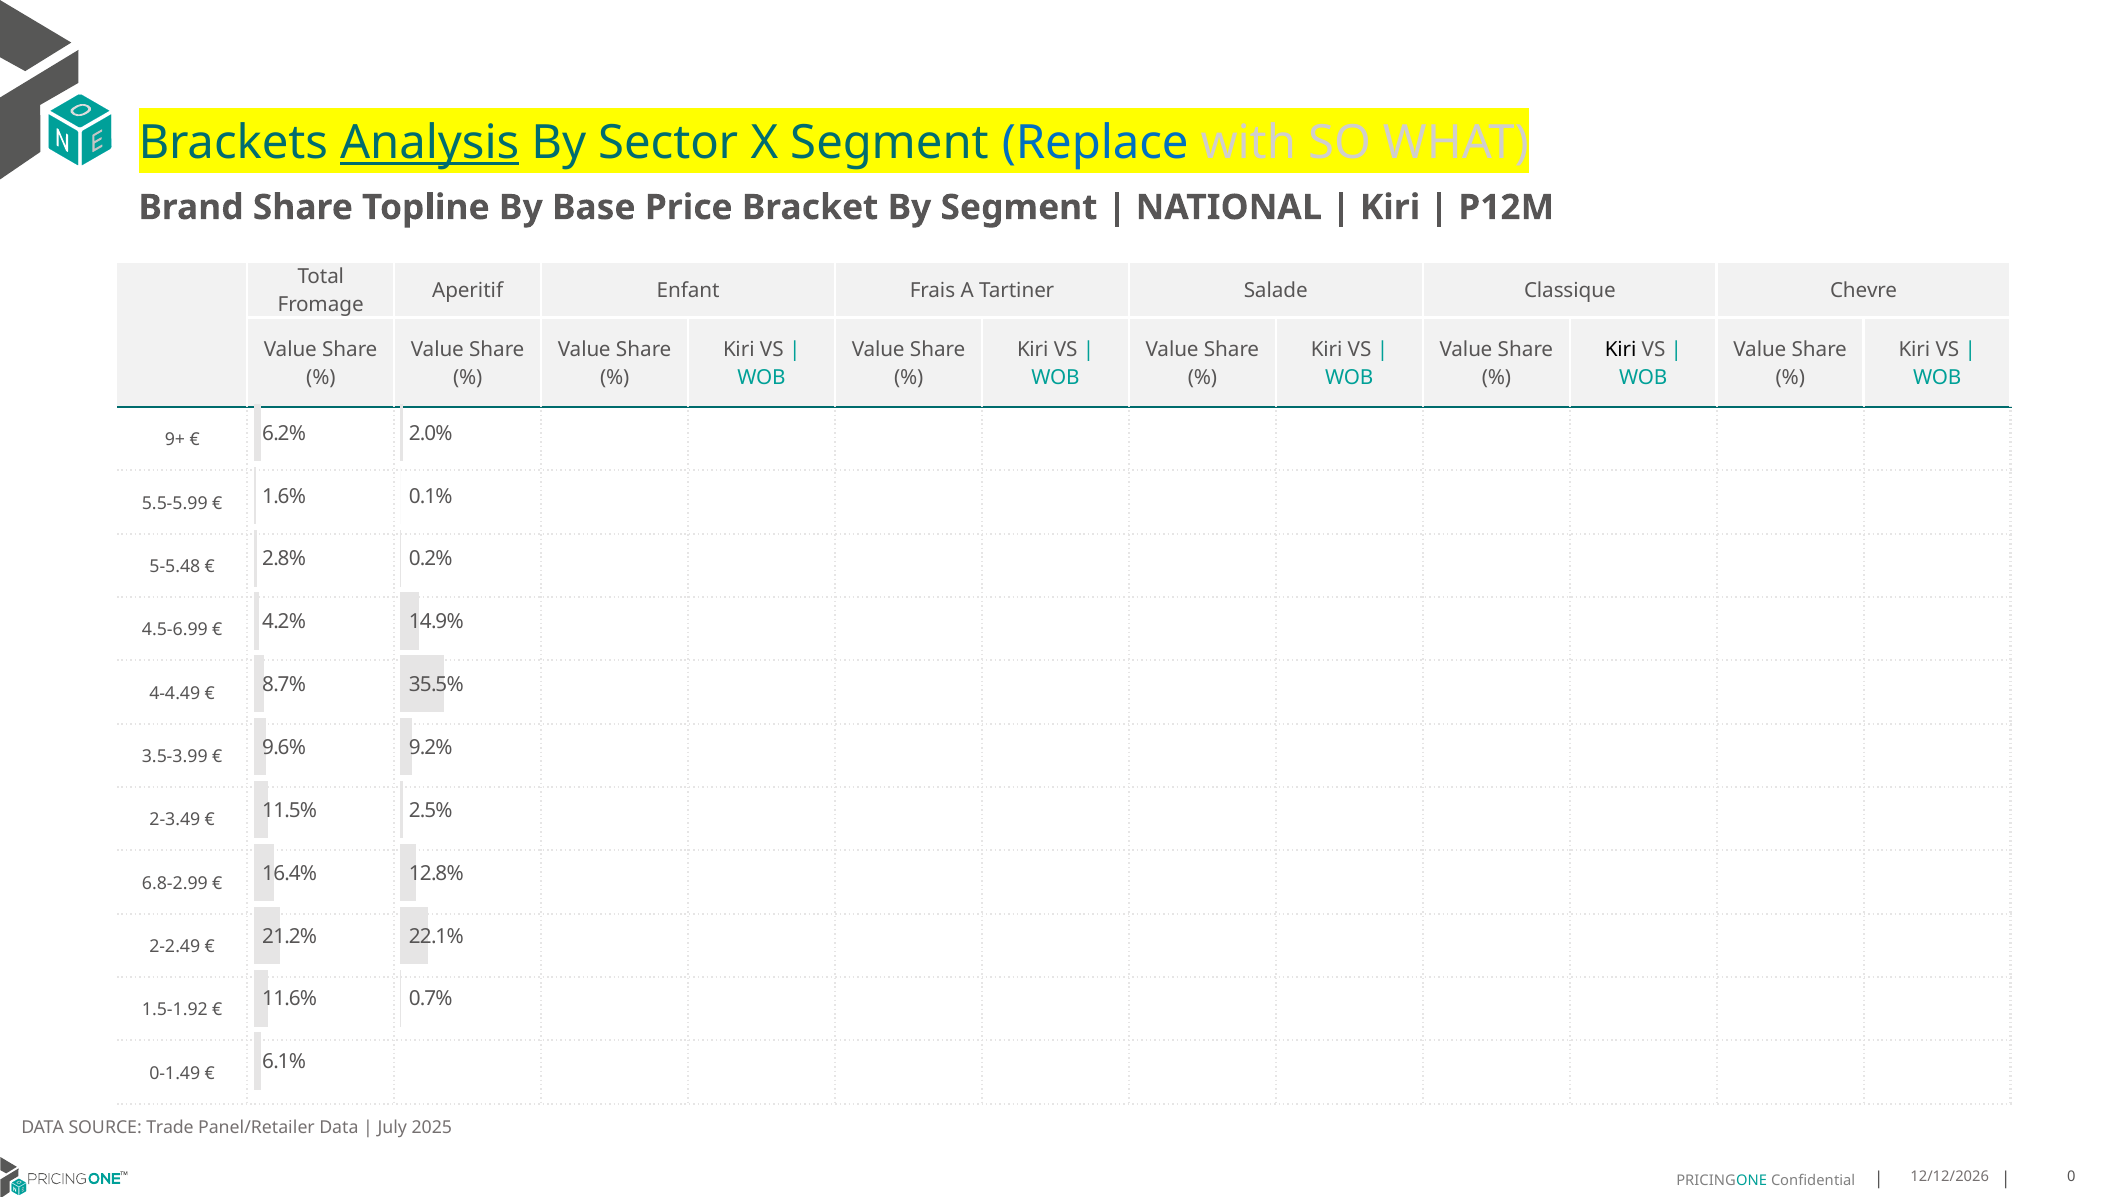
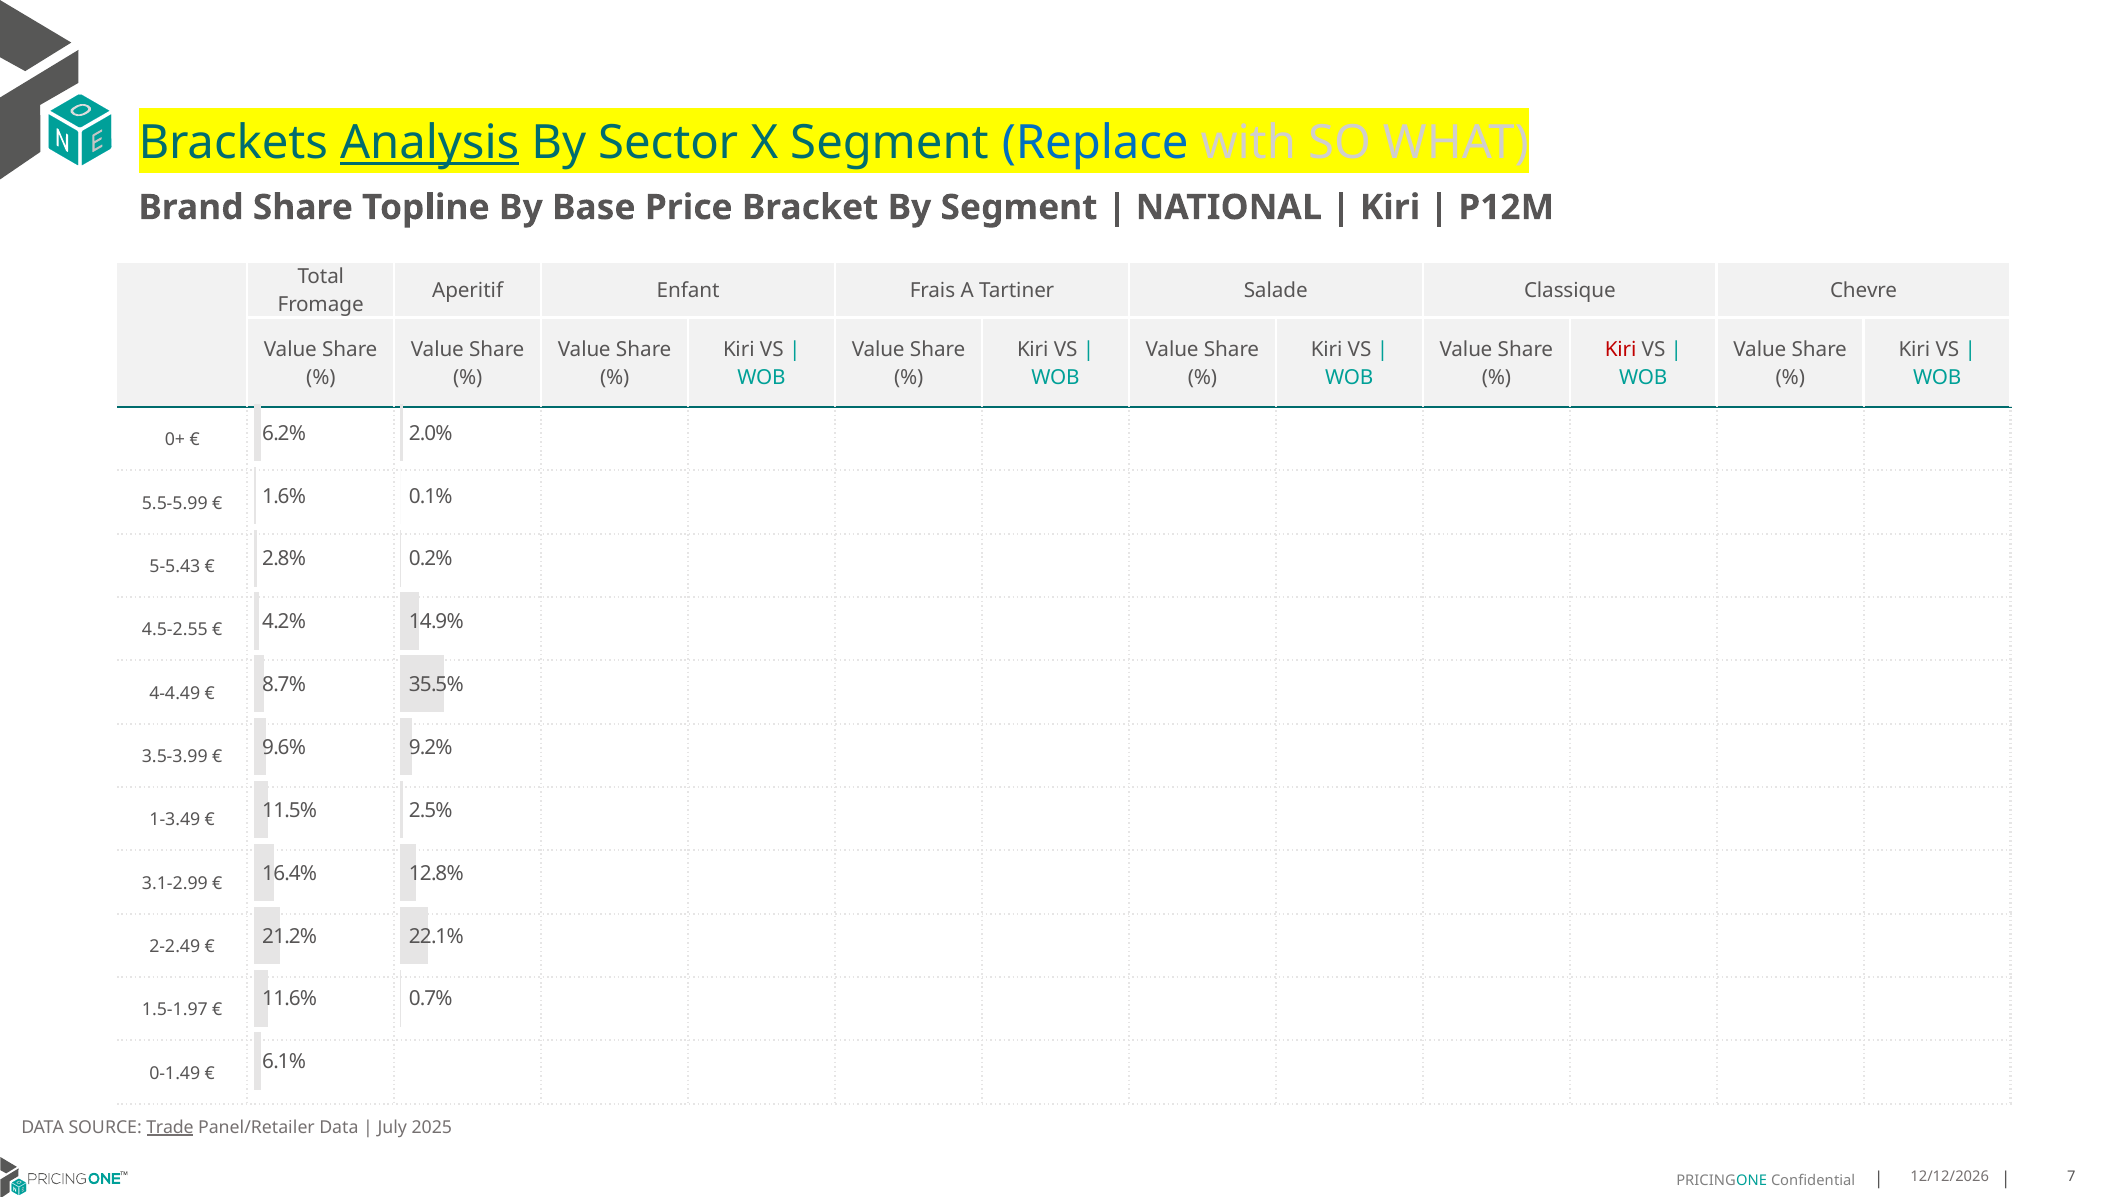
Kiri colour: black -> red (1621, 349)
9+: 9+ -> 0+ (175, 440)
5-5.48: 5-5.48 -> 5-5.43 (175, 567)
4.5-6.99: 4.5-6.99 -> 4.5-2.55 (175, 630)
2-3.49: 2-3.49 -> 1-3.49 (175, 820)
6.8-2.99: 6.8-2.99 -> 3.1-2.99 (175, 883)
1.5-1.92: 1.5-1.92 -> 1.5-1.97 (175, 1010)
Trade underline: none -> present (170, 1127)
0: 0 -> 7 (2071, 1177)
